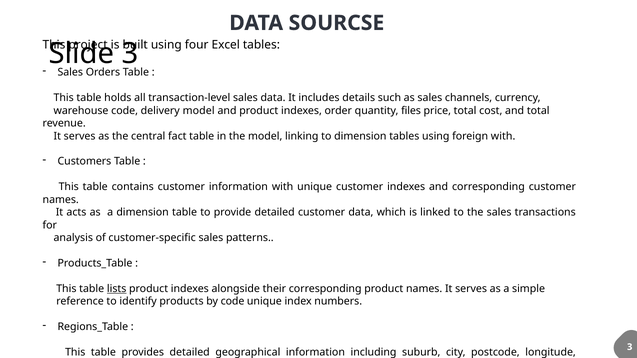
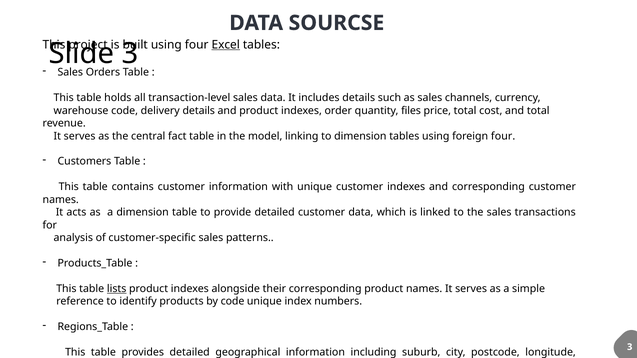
Excel underline: none -> present (226, 45)
delivery model: model -> details (199, 111)
foreign with: with -> four (503, 136)
